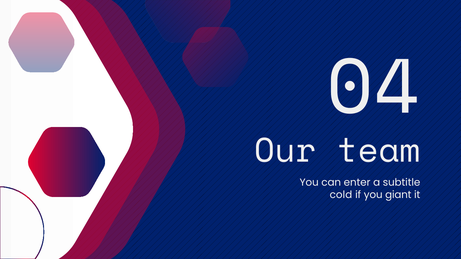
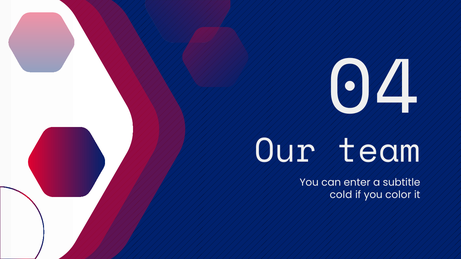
giant: giant -> color (398, 195)
